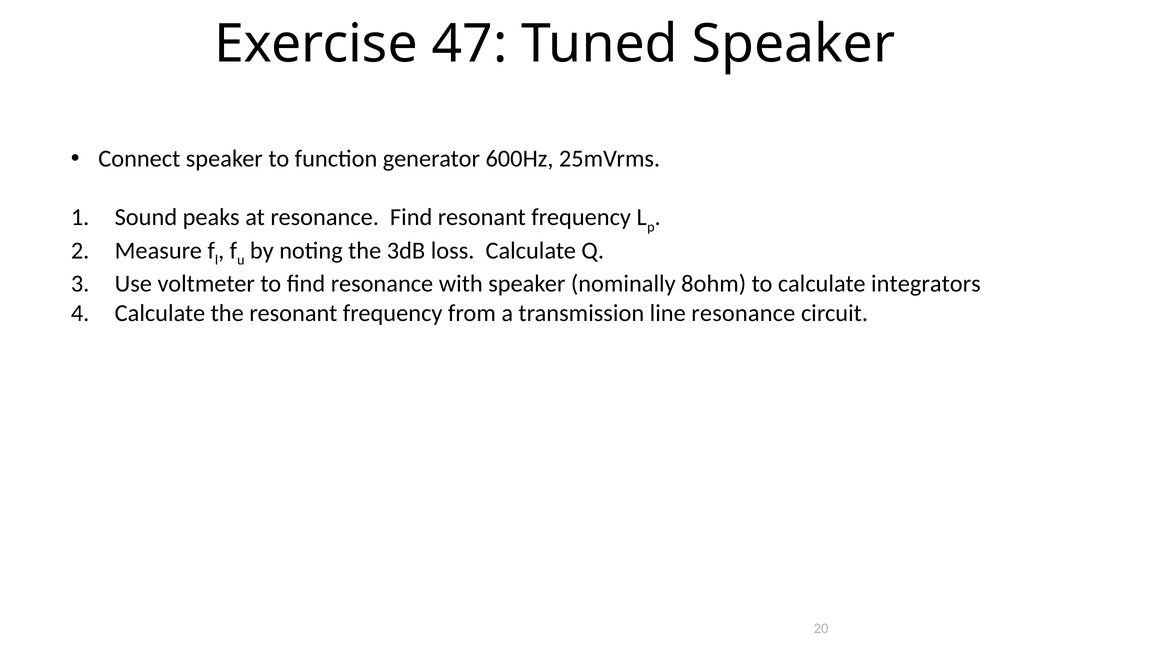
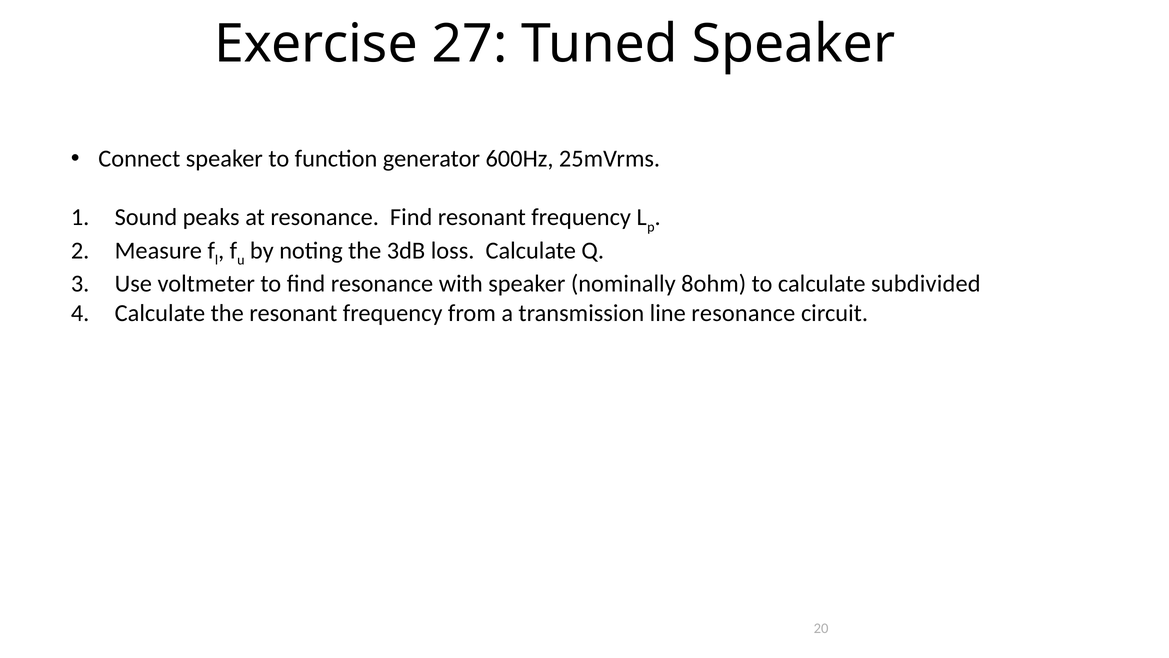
47: 47 -> 27 (470, 44)
integrators: integrators -> subdivided (926, 284)
